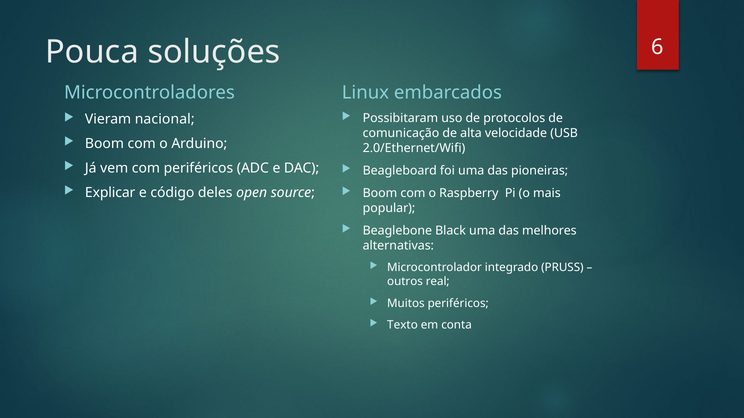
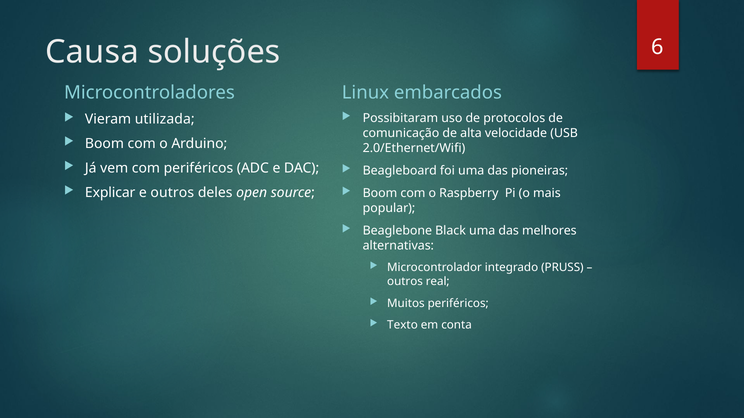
Pouca: Pouca -> Causa (92, 52)
nacional: nacional -> utilizada (165, 120)
e código: código -> outros (172, 193)
